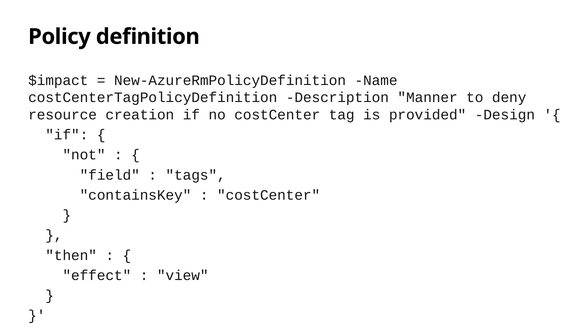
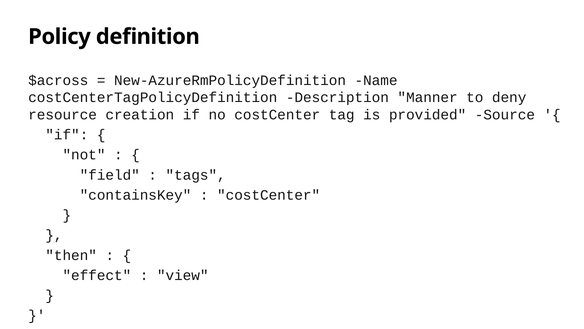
$impact: $impact -> $across (58, 80)
Design: Design -> Source (505, 115)
